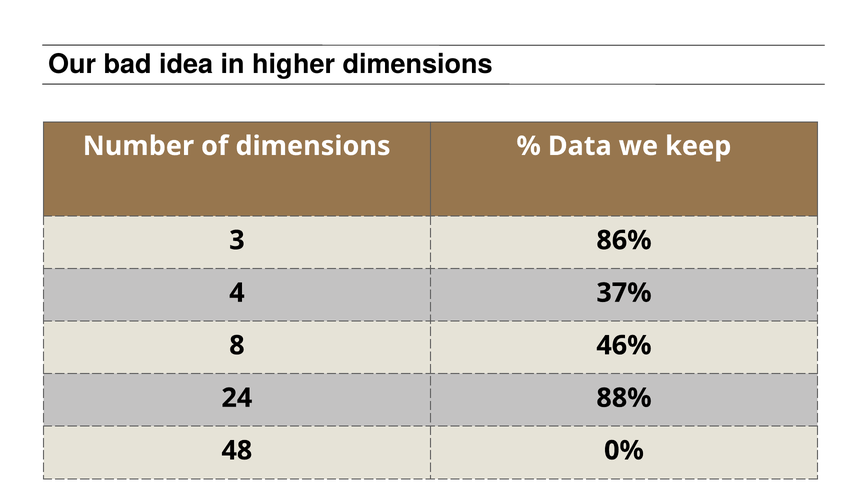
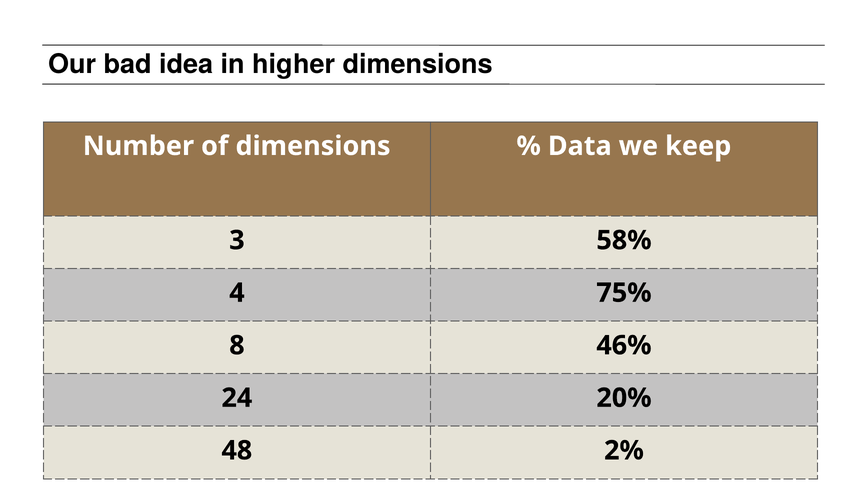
86%: 86% -> 58% (624, 240)
37%: 37% -> 75% (624, 293)
88%: 88% -> 20% (624, 398)
0%: 0% -> 2% (624, 450)
